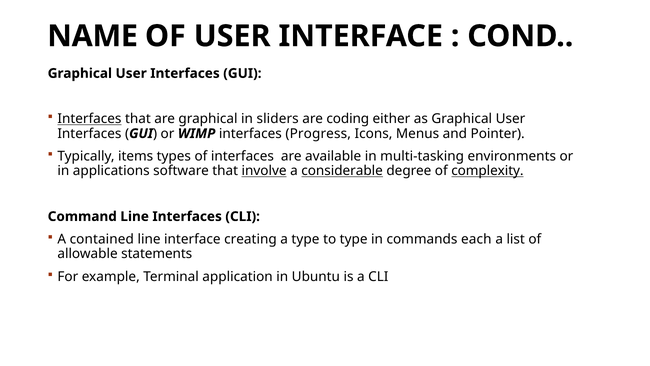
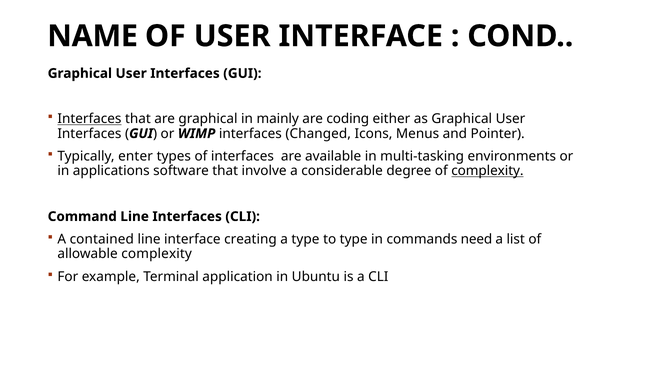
sliders: sliders -> mainly (278, 119)
Progress: Progress -> Changed (318, 133)
items: items -> enter (136, 156)
involve underline: present -> none (264, 171)
considerable underline: present -> none (342, 171)
each: each -> need (476, 239)
allowable statements: statements -> complexity (157, 254)
